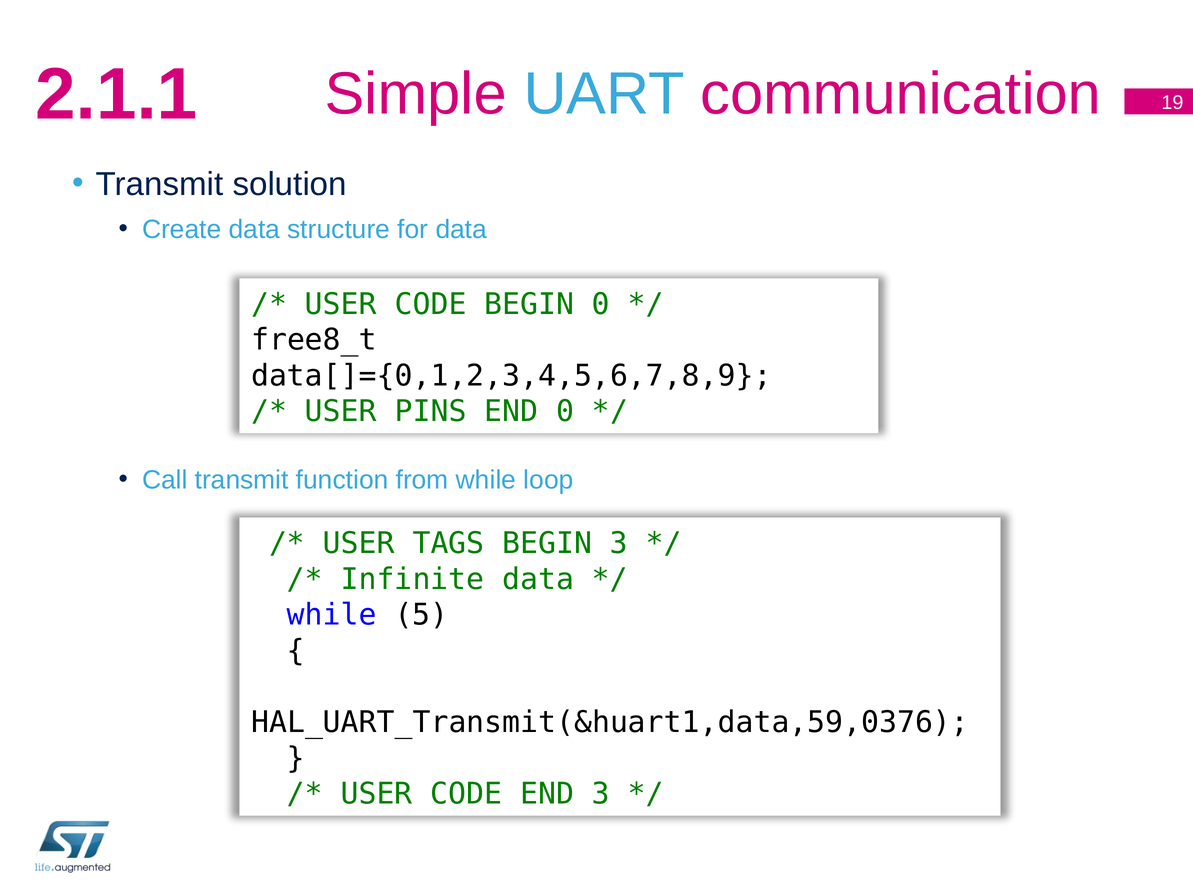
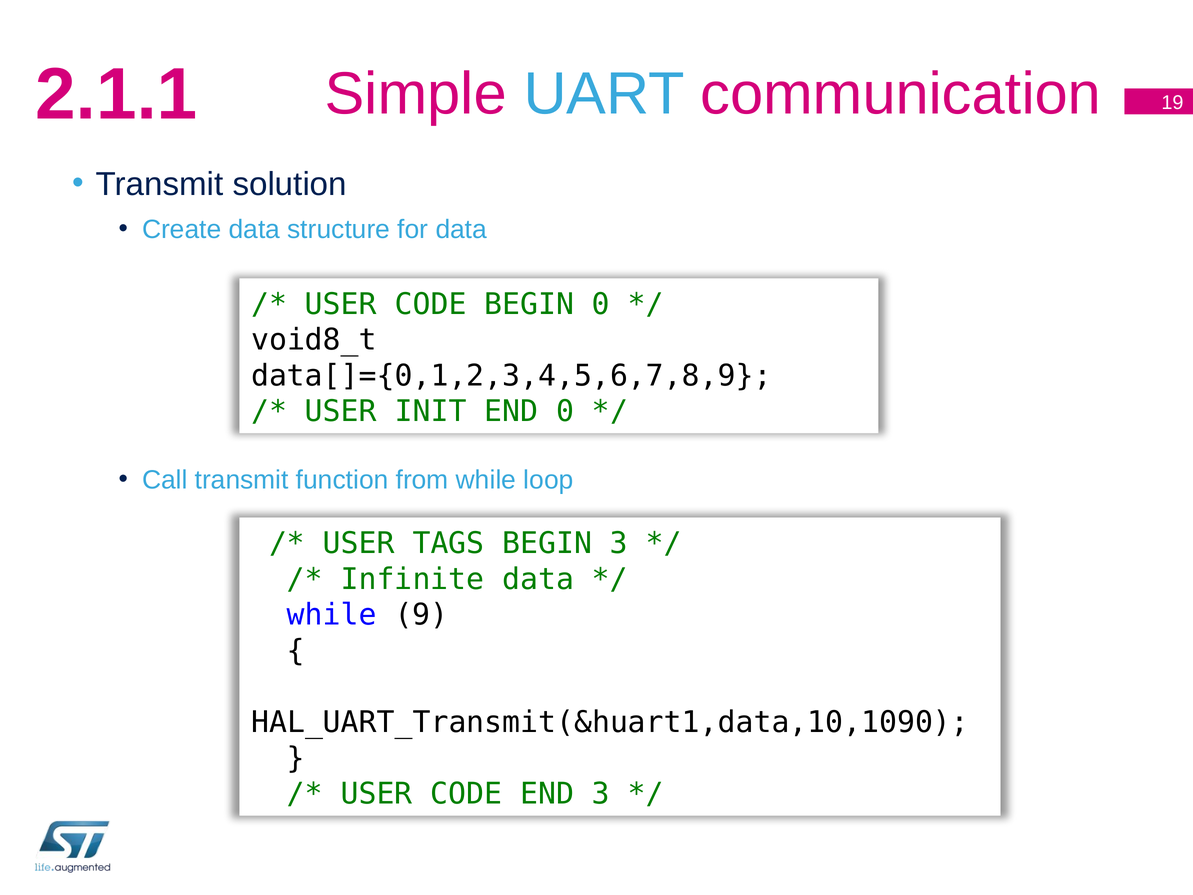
free8_t: free8_t -> void8_t (314, 340)
PINS: PINS -> INIT (431, 411)
5: 5 -> 9 (421, 615)
HAL_UART_Transmit(&huart1,data,59,0376: HAL_UART_Transmit(&huart1,data,59,0376 -> HAL_UART_Transmit(&huart1,data,10,1090 (610, 722)
